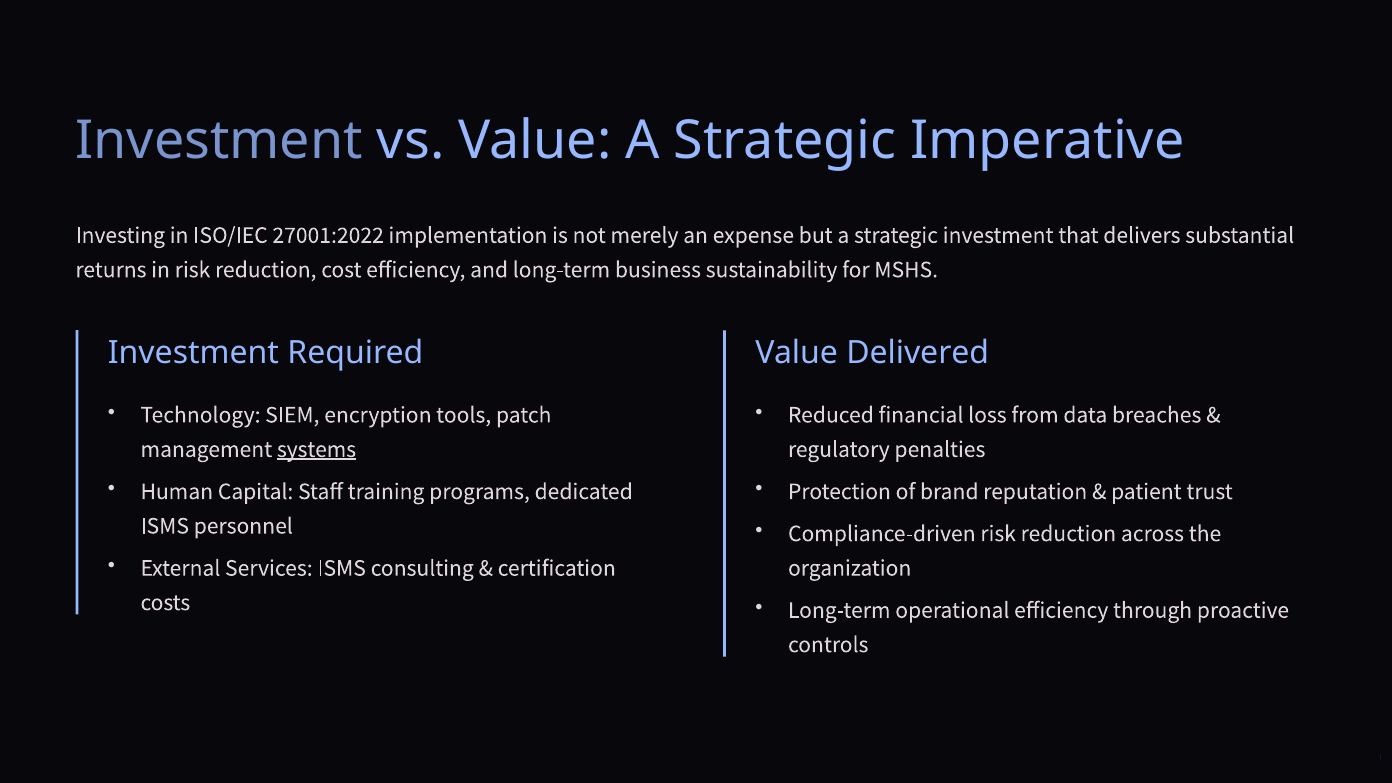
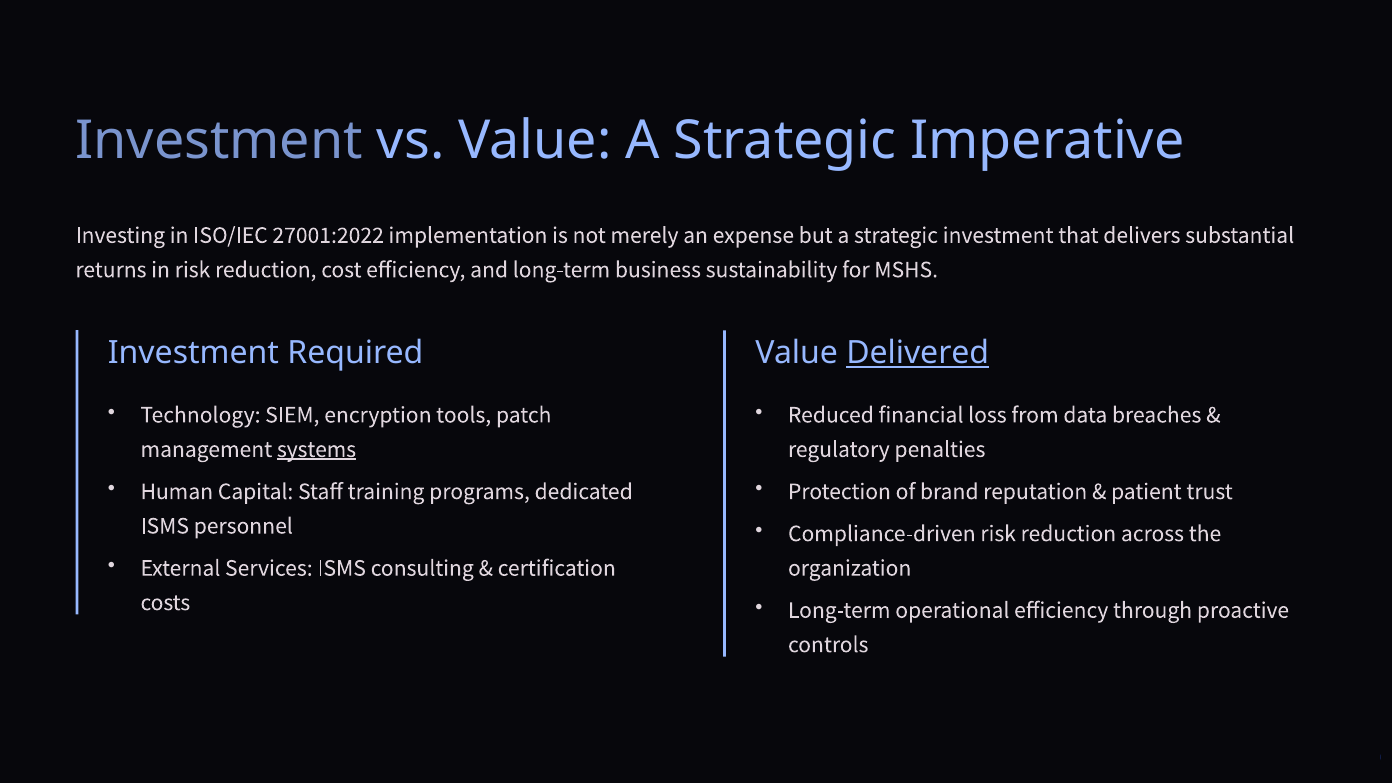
Delivered underline: none -> present (918, 353)
